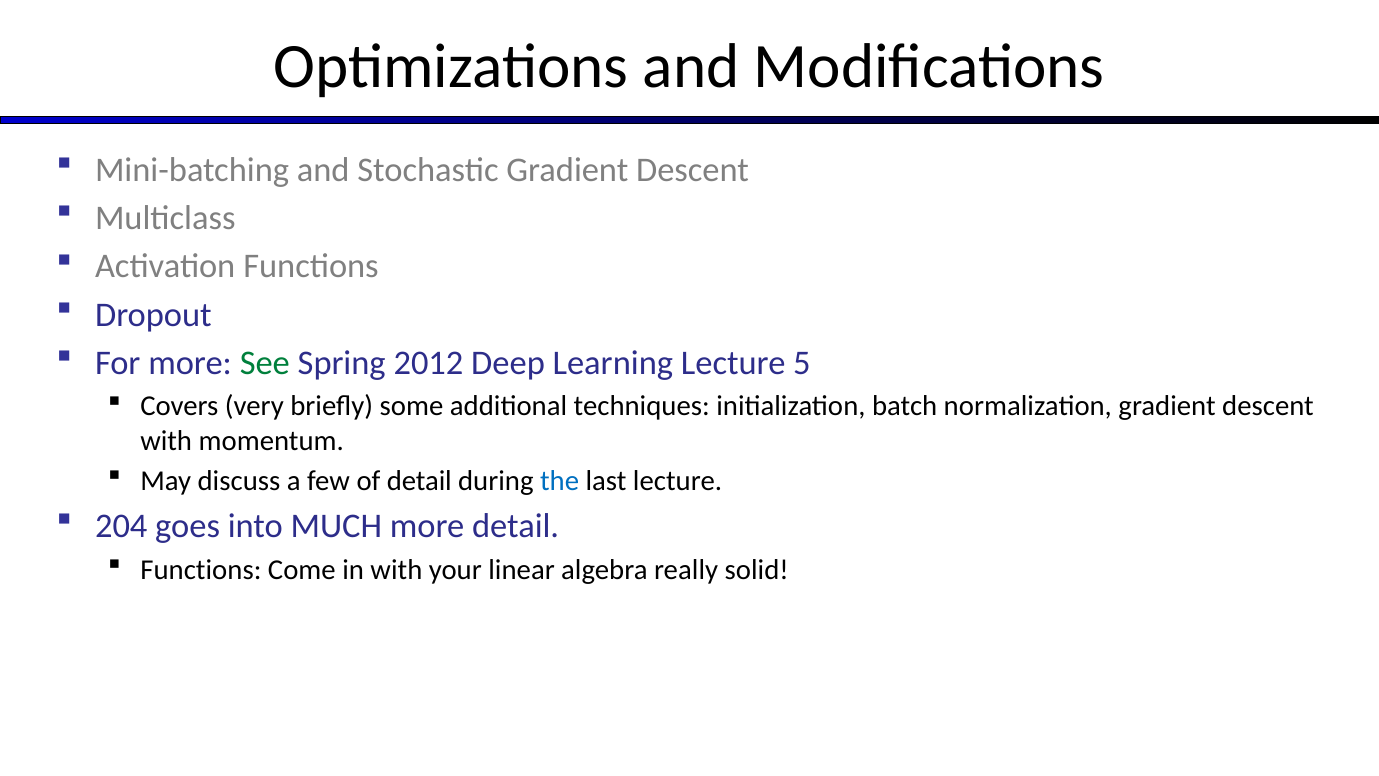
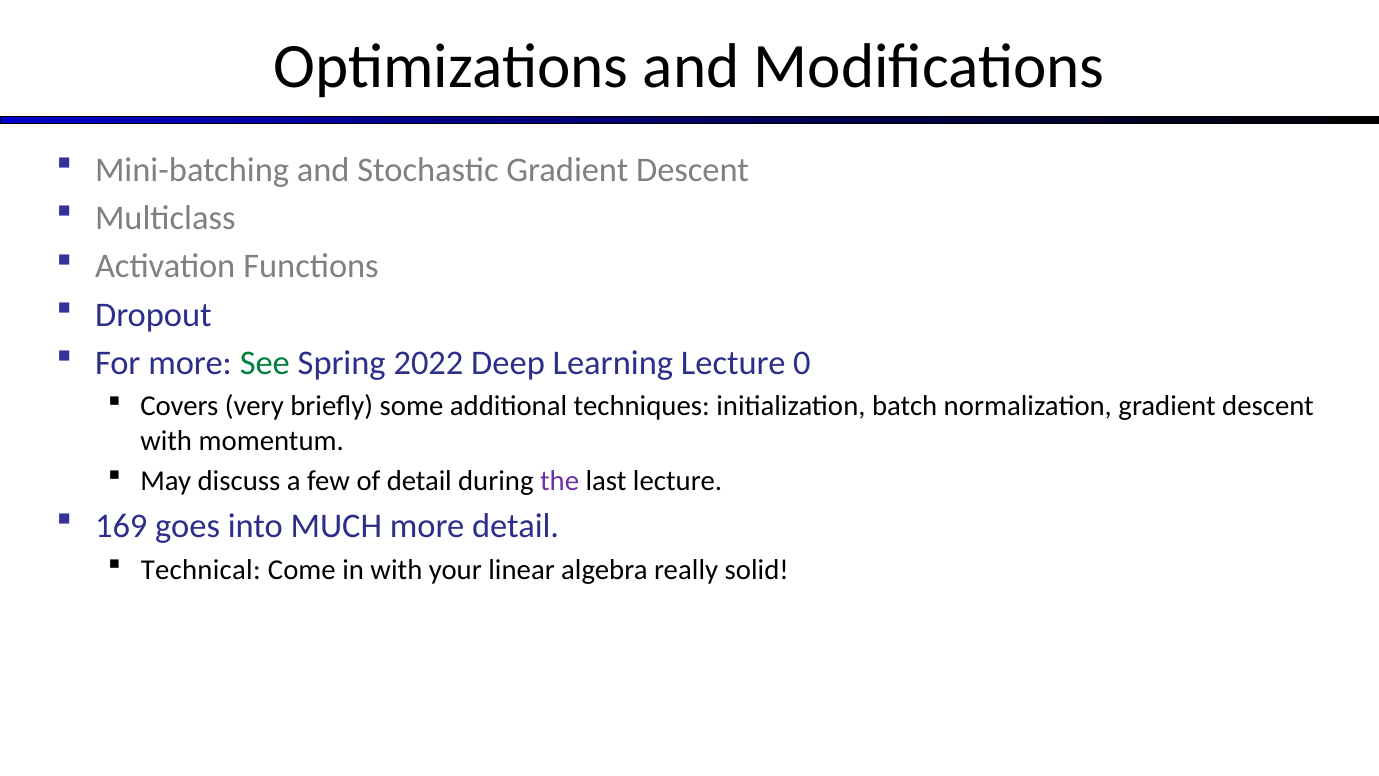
2012: 2012 -> 2022 (428, 363)
5: 5 -> 0 (802, 363)
the colour: blue -> purple (560, 481)
204: 204 -> 169 (121, 526)
Functions: Functions -> Technical (201, 569)
